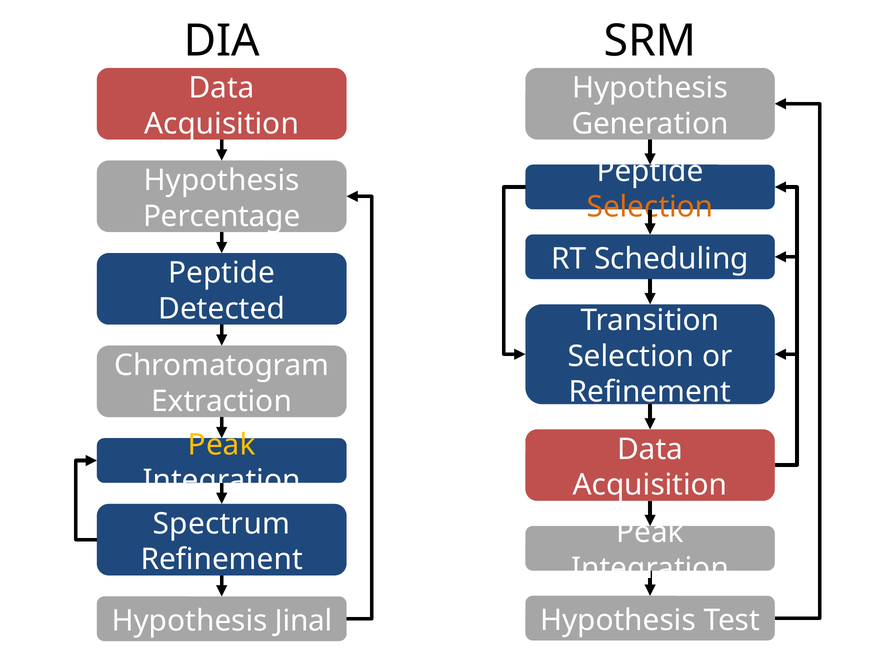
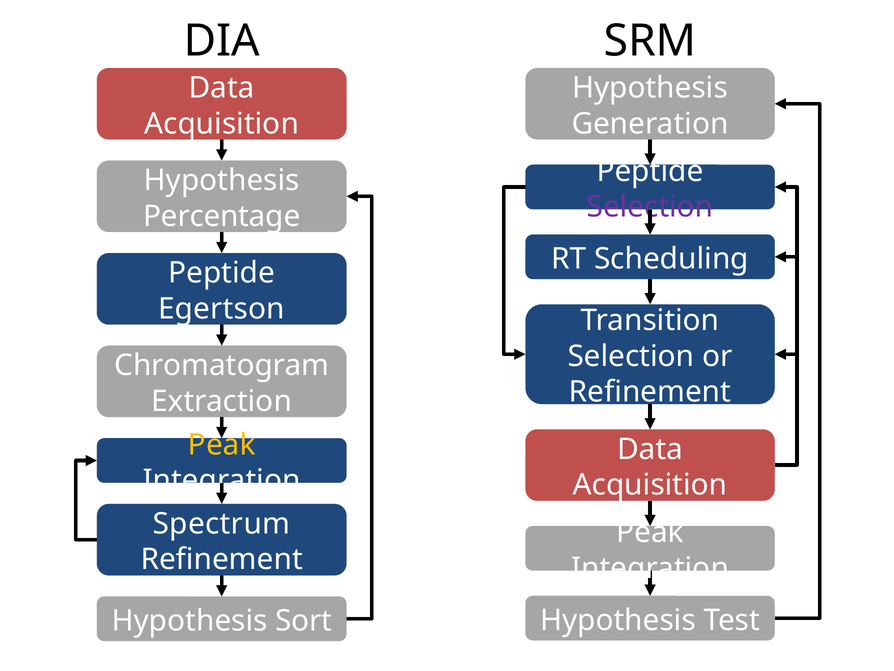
Selection colour: orange -> purple (650, 207)
Detected: Detected -> Egertson (222, 309)
Jinal: Jinal -> Sort (304, 620)
